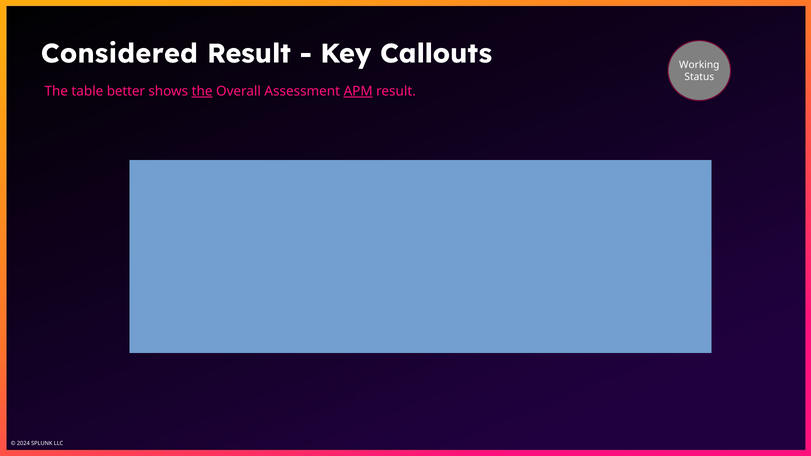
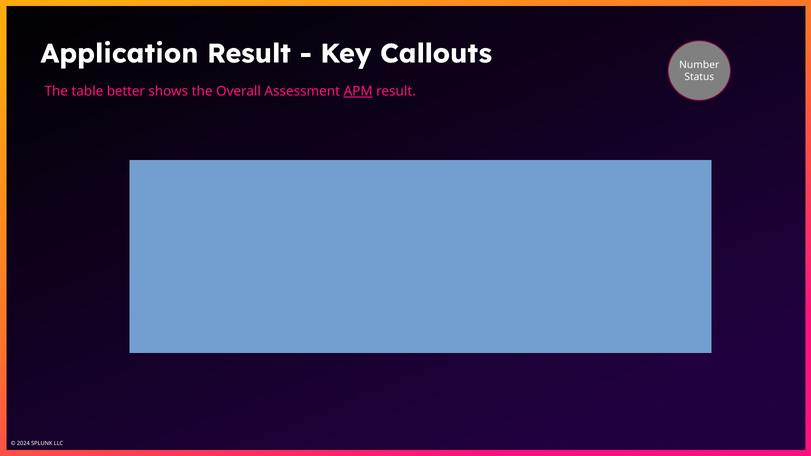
Considered: Considered -> Application (119, 54)
Working: Working -> Number (699, 65)
the underline: present -> none (202, 91)
